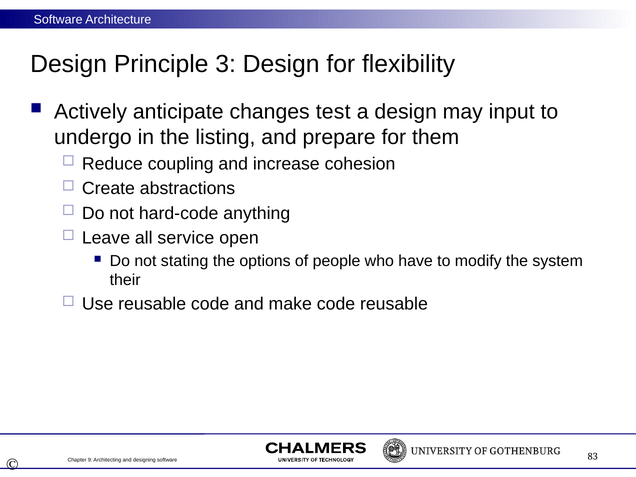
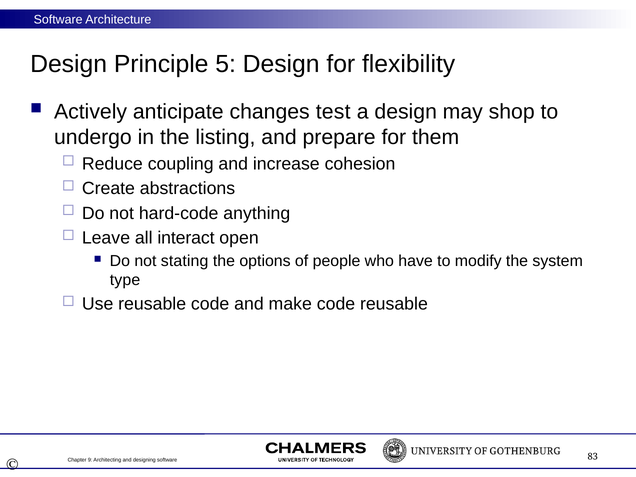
3: 3 -> 5 (226, 64)
input: input -> shop (512, 112)
service: service -> interact (186, 238)
their: their -> type (125, 280)
